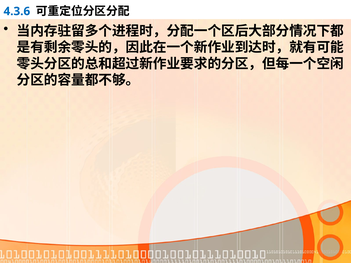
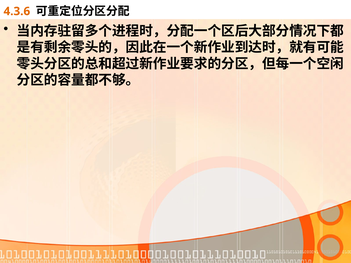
4.3.6 colour: blue -> orange (17, 11)
